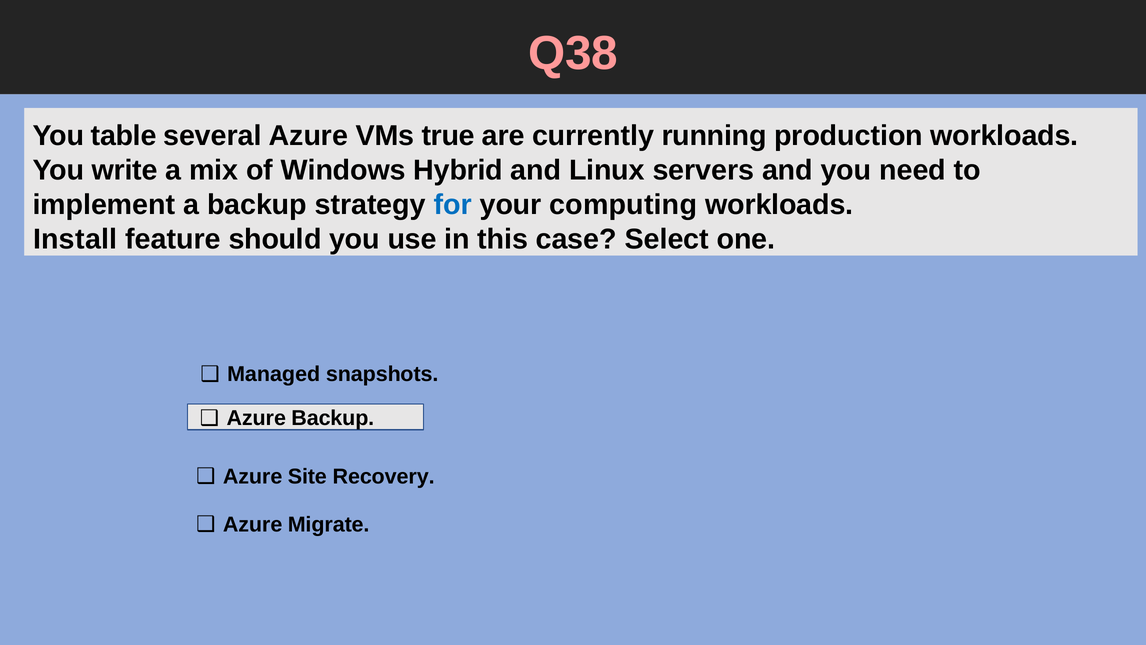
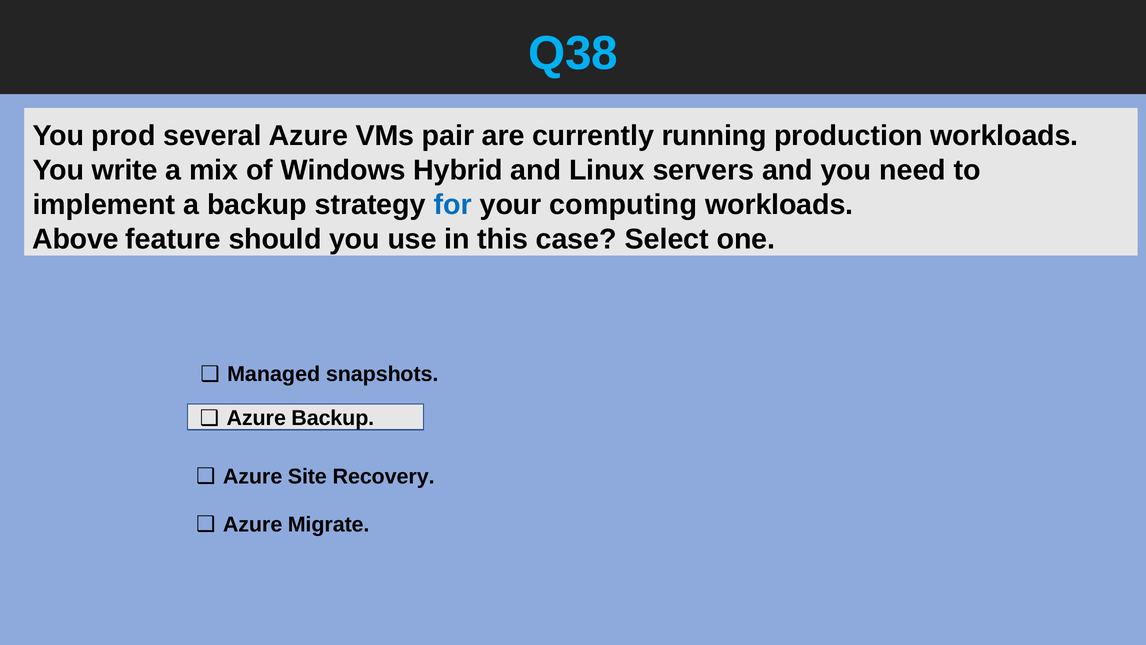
Q38 colour: pink -> light blue (573, 53)
table: table -> prod (123, 136)
true: true -> pair (448, 136)
Install: Install -> Above (76, 239)
